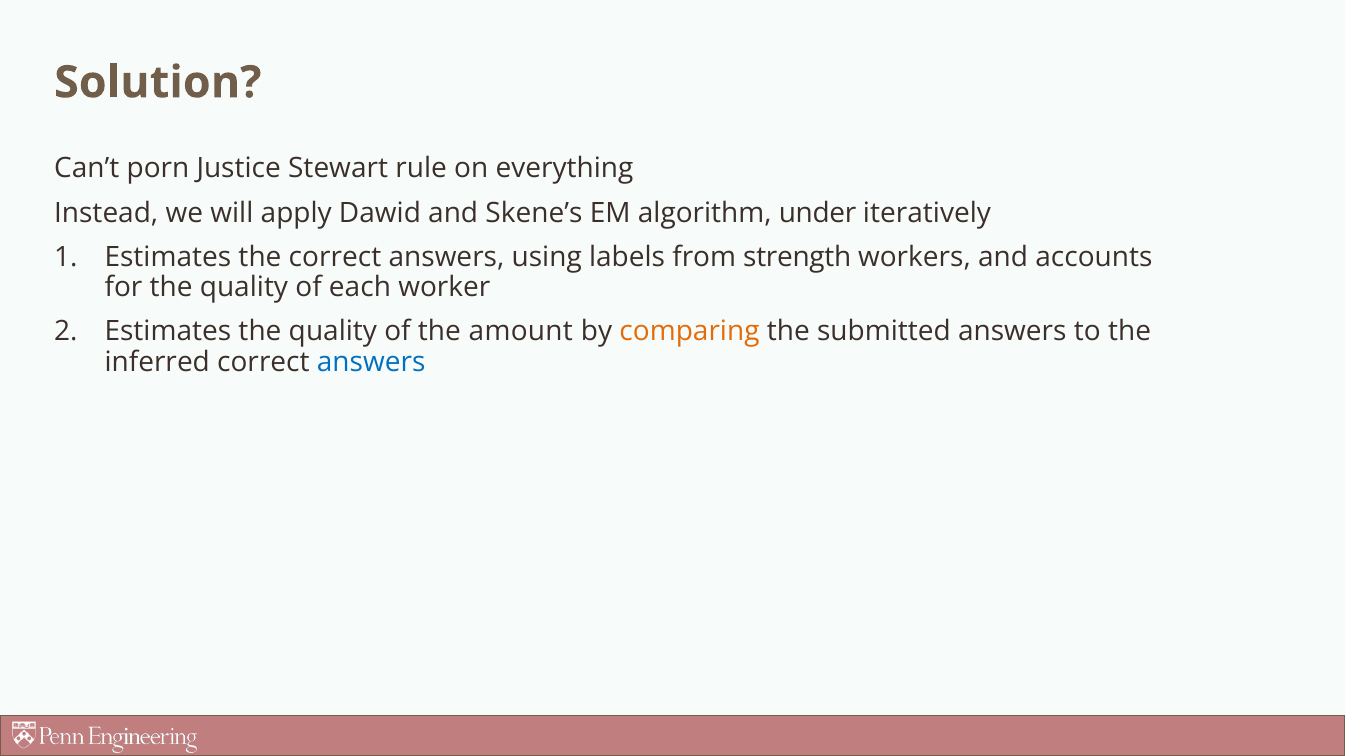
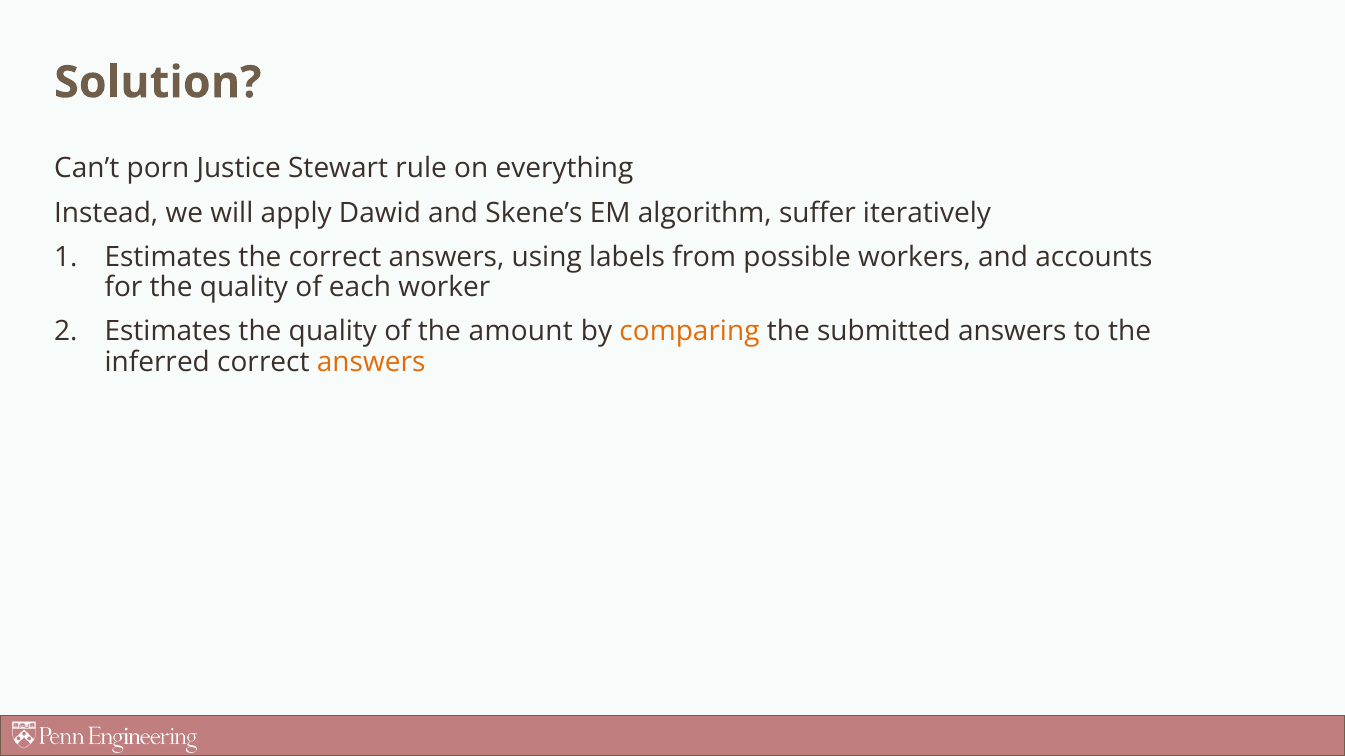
under: under -> suffer (817, 213)
strength: strength -> possible (797, 257)
answers colour: blue -> orange (371, 362)
